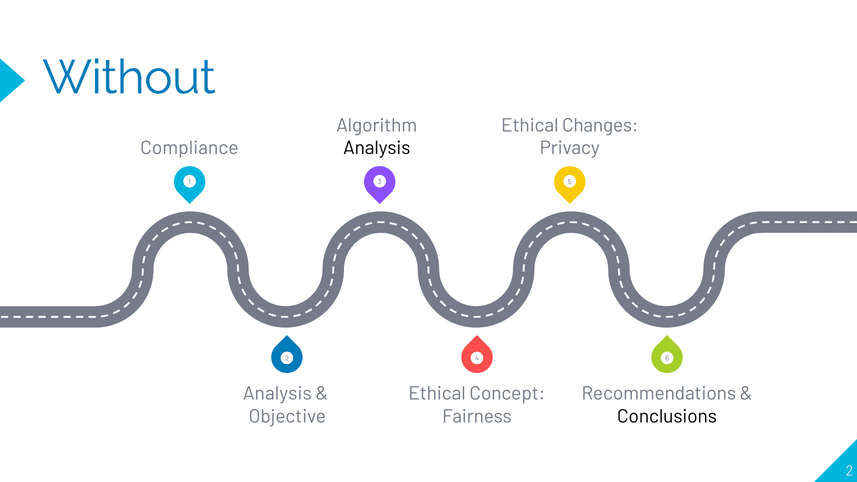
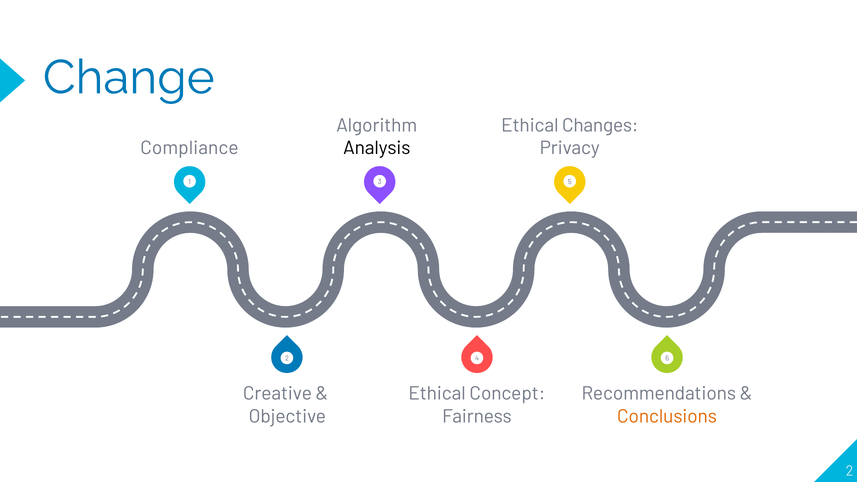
Without: Without -> Change (129, 78)
Analysis: Analysis -> Creative (277, 394)
Conclusions colour: black -> orange (667, 416)
